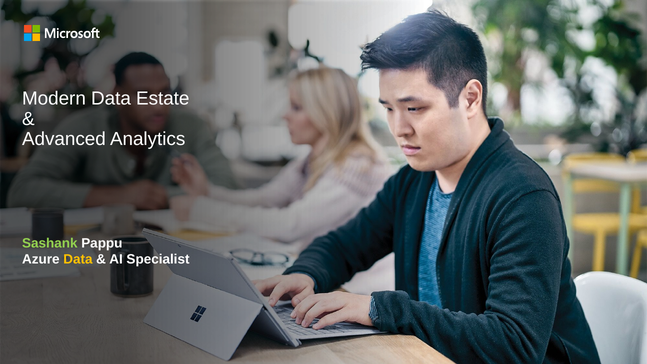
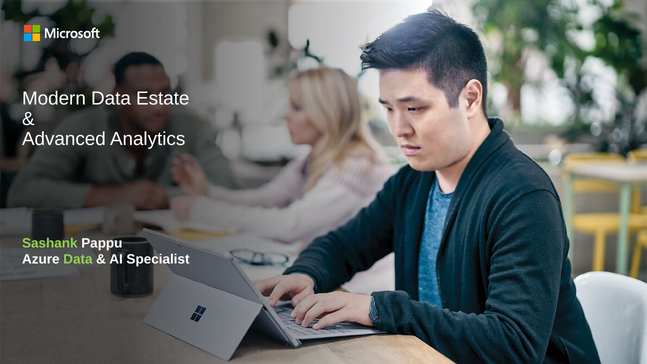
Data colour: yellow -> light green (78, 259)
